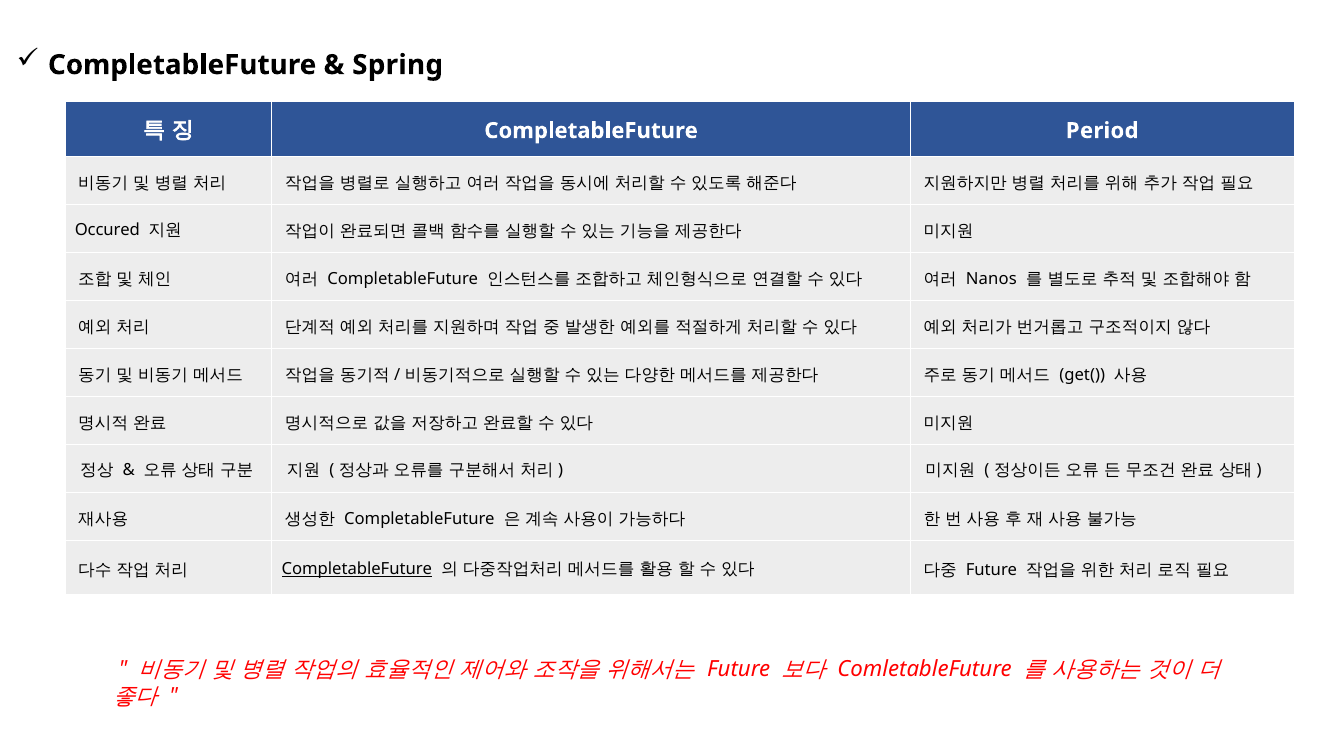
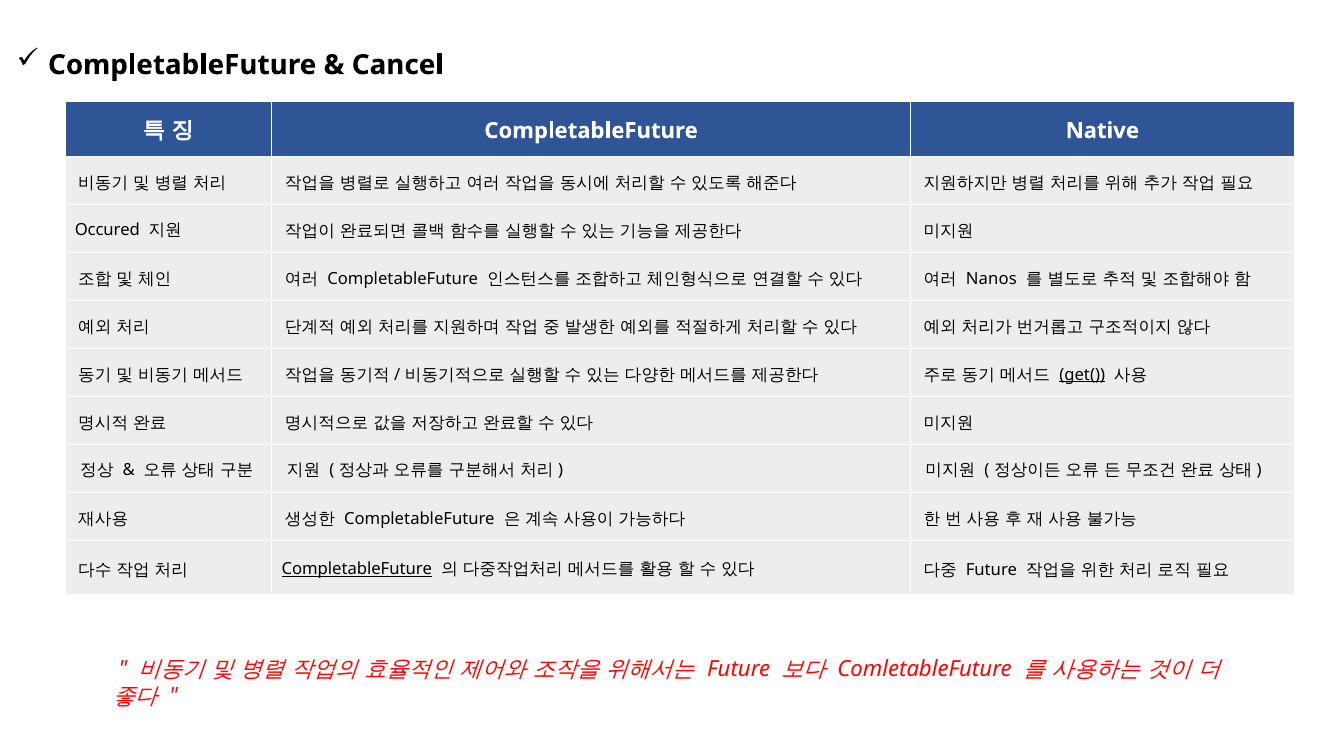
Spring: Spring -> Cancel (398, 65)
Period: Period -> Native (1102, 131)
get( underline: none -> present (1082, 375)
